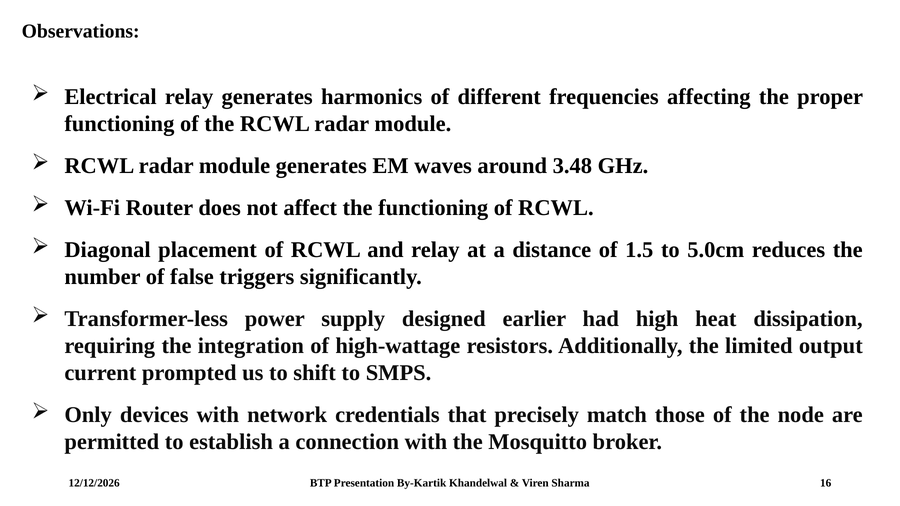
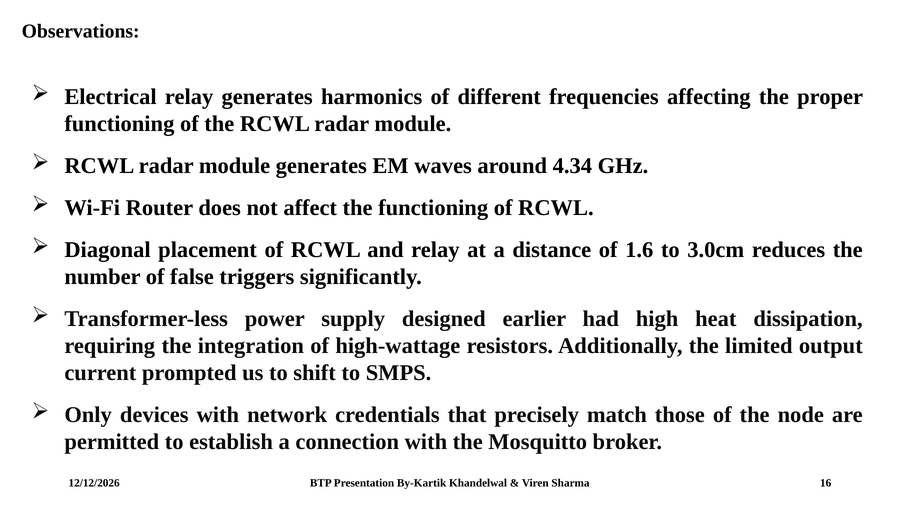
3.48: 3.48 -> 4.34 (572, 166)
1.5: 1.5 -> 1.6 (639, 250)
5.0cm: 5.0cm -> 3.0cm (716, 250)
